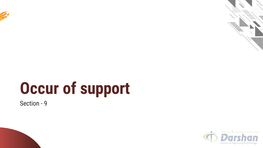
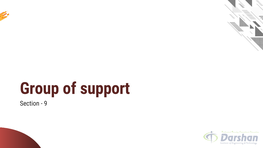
Occur: Occur -> Group (39, 88)
